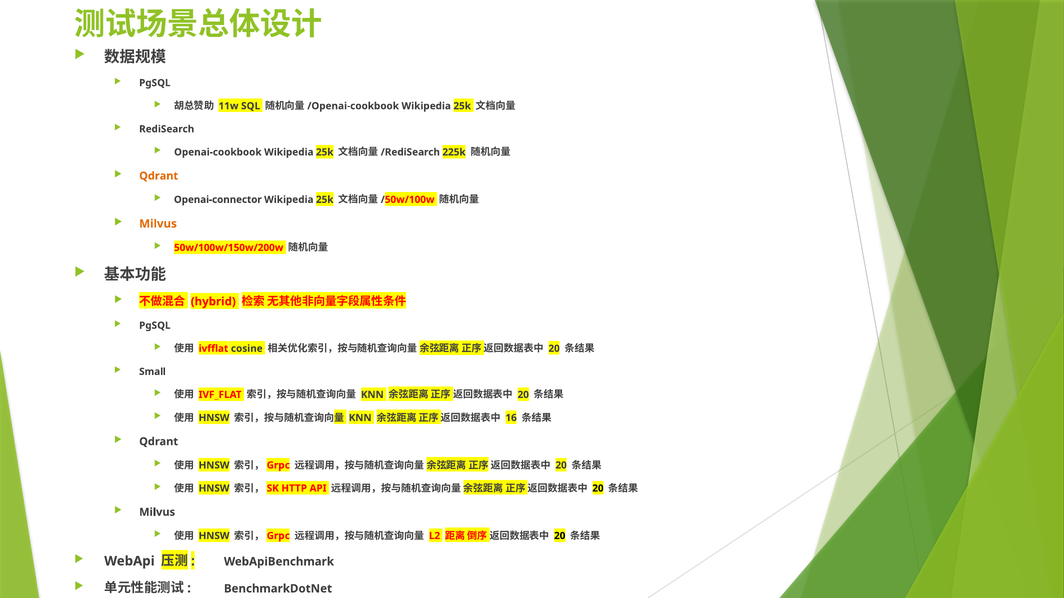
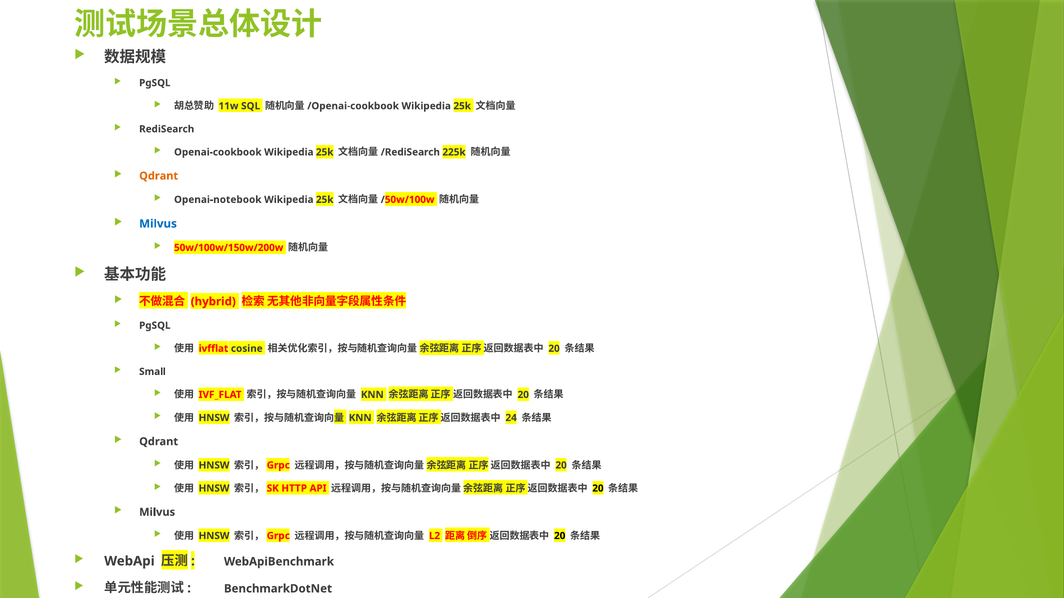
Openai-connector: Openai-connector -> Openai-notebook (218, 200)
Milvus colour: orange -> blue (158, 224)
16: 16 -> 24 (511, 418)
